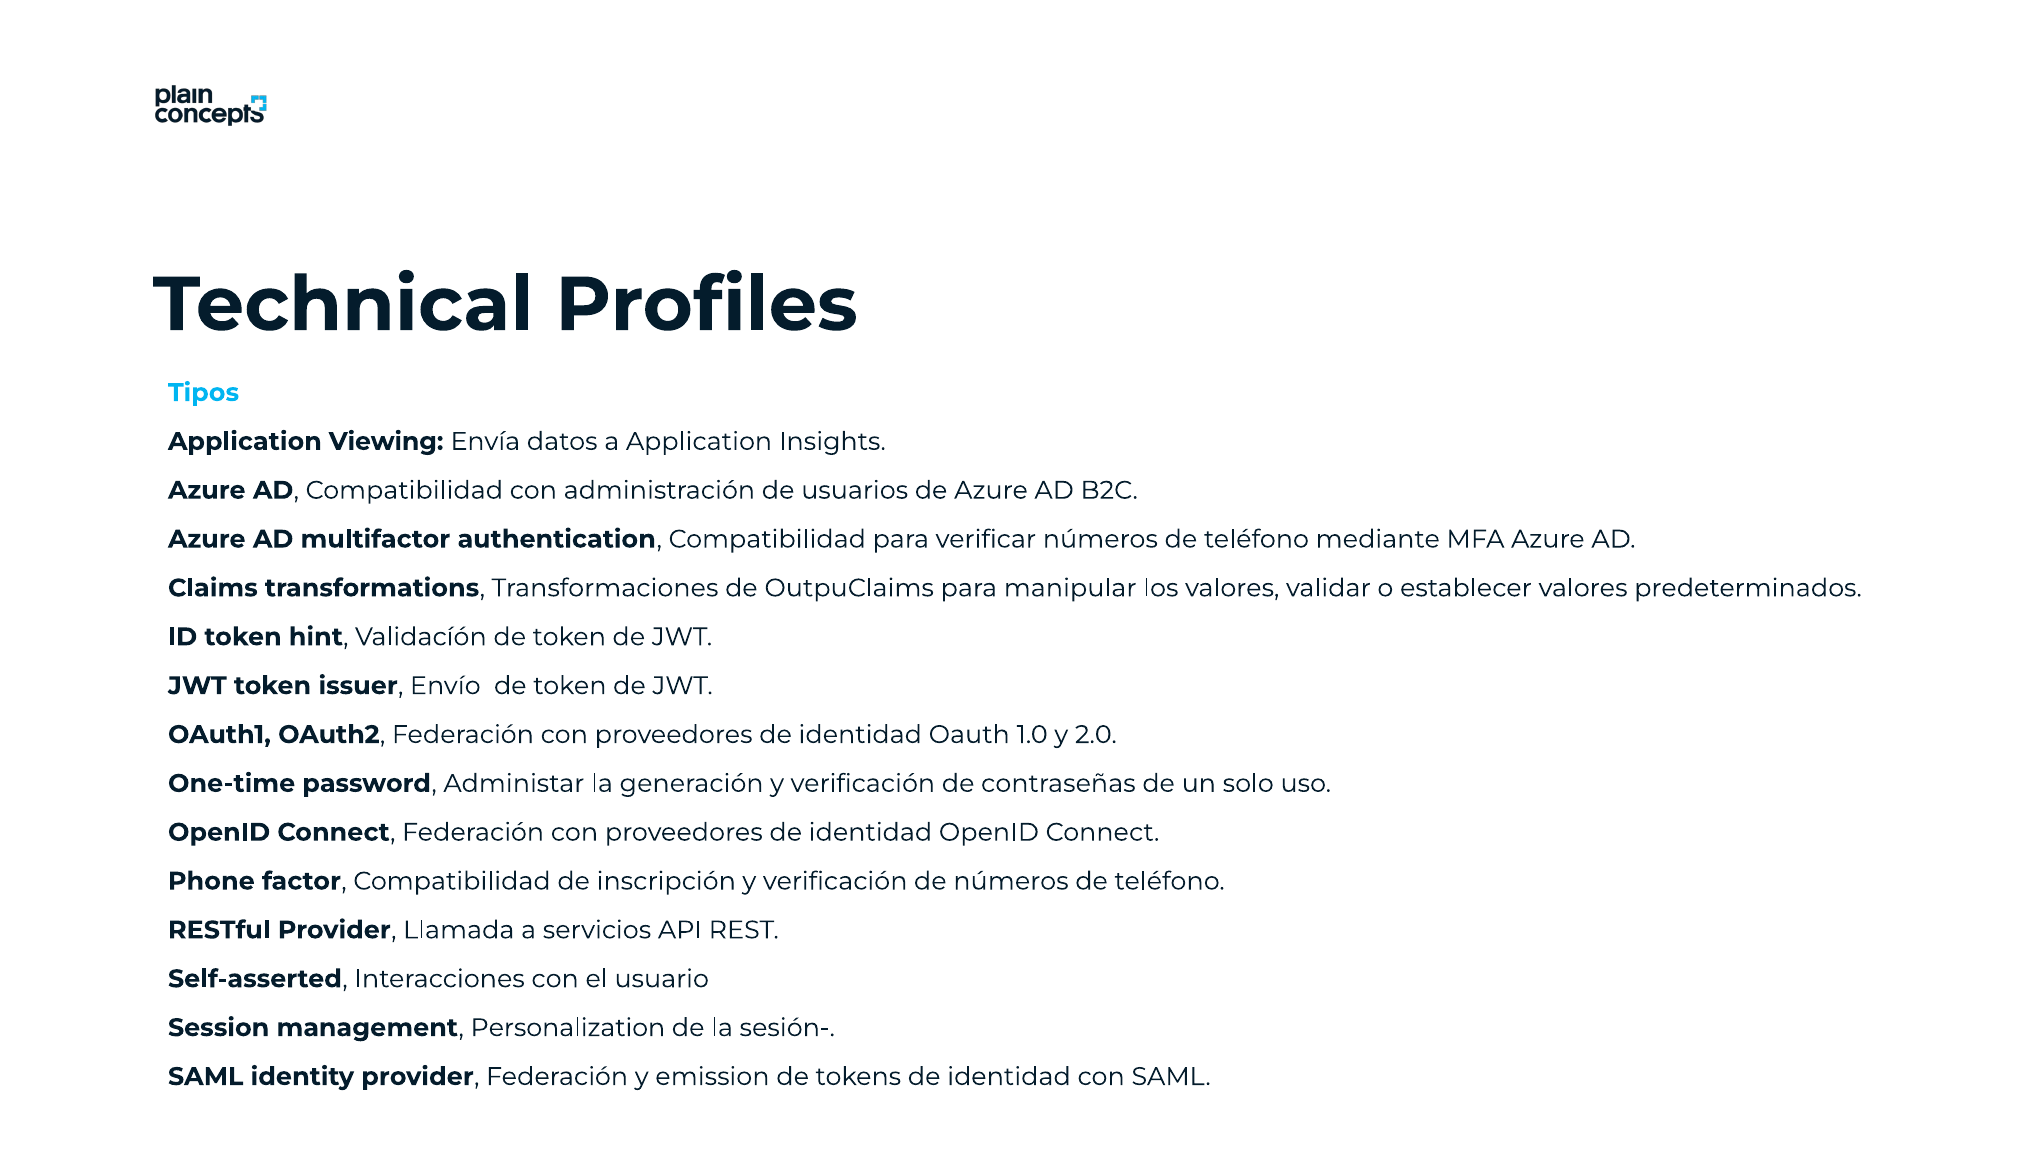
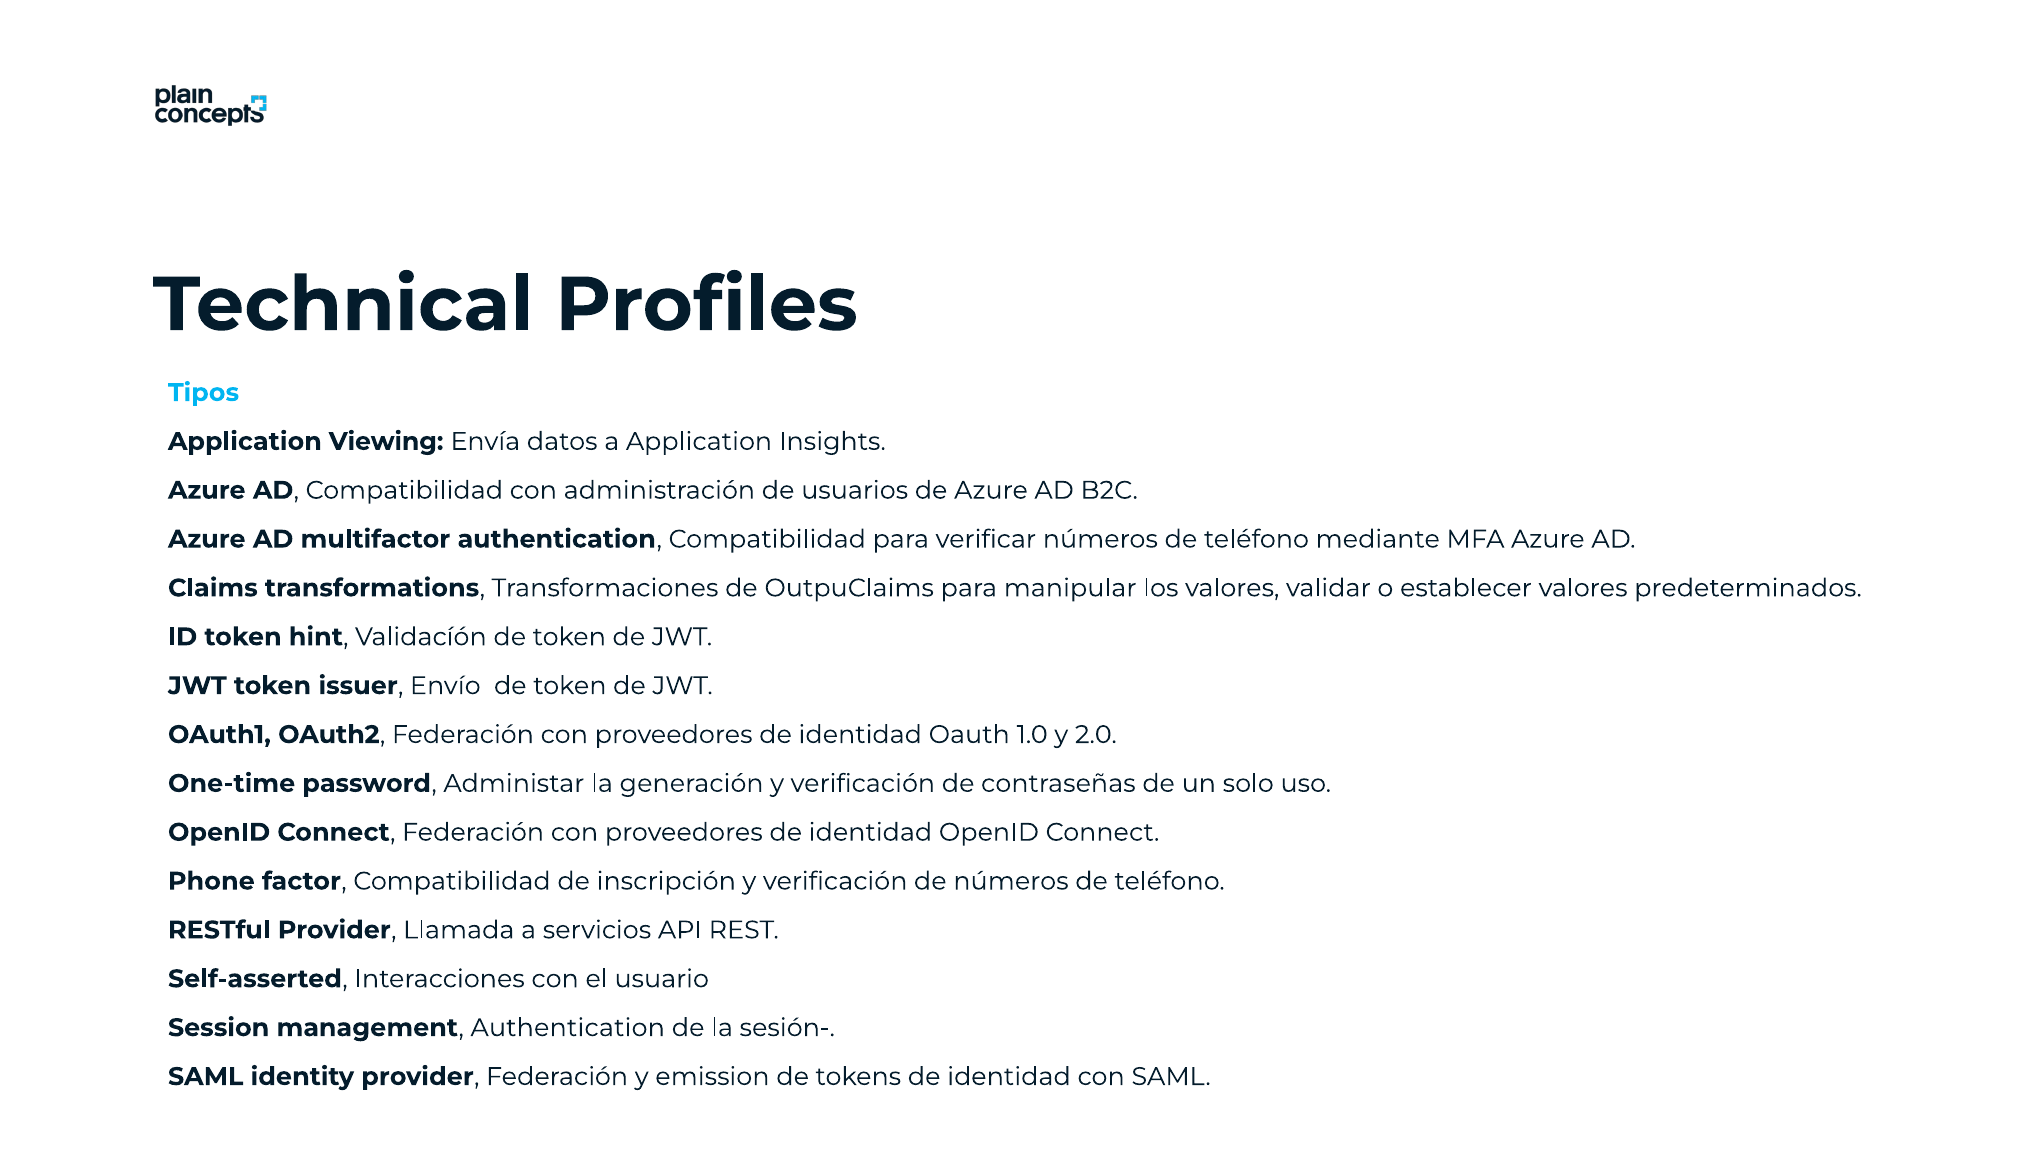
management Personalization: Personalization -> Authentication (568, 1027)
